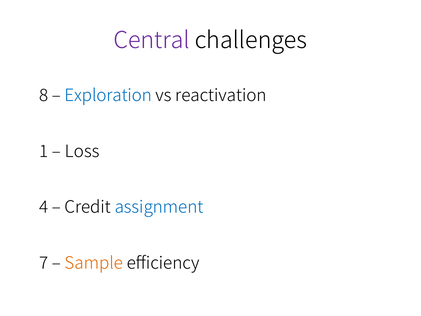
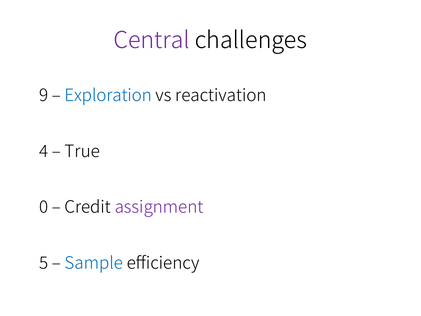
8: 8 -> 9 (44, 96)
1: 1 -> 4 (44, 151)
Loss: Loss -> True (82, 151)
4: 4 -> 0 (44, 207)
assignment colour: blue -> purple (159, 207)
7: 7 -> 5 (44, 263)
Sample colour: orange -> blue (94, 263)
